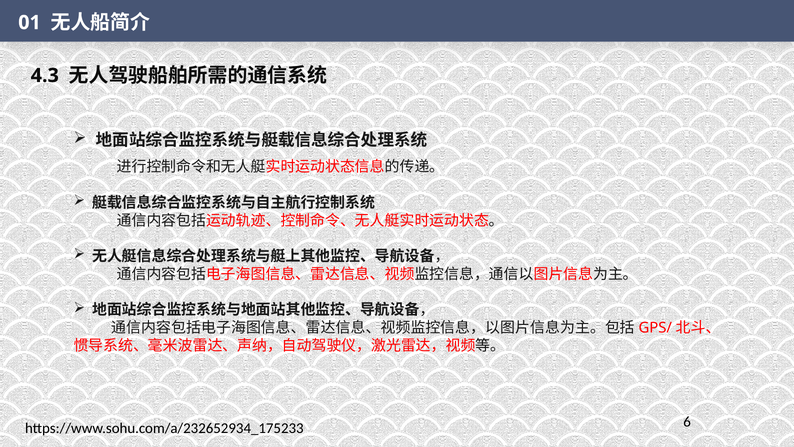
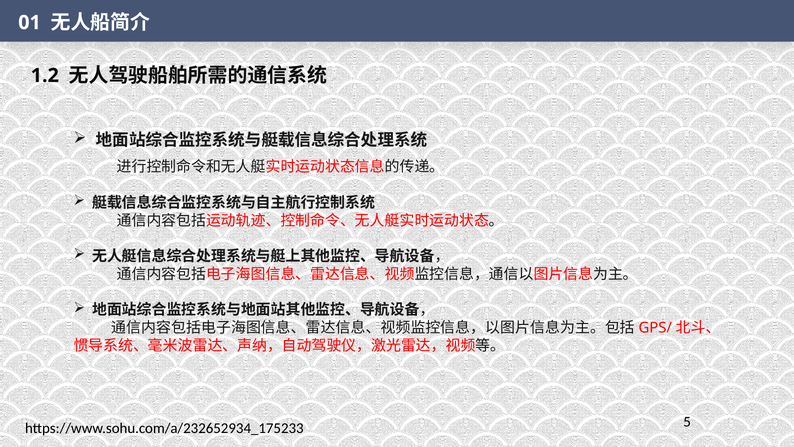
4.3: 4.3 -> 1.2 (45, 75)
6: 6 -> 5 (687, 421)
